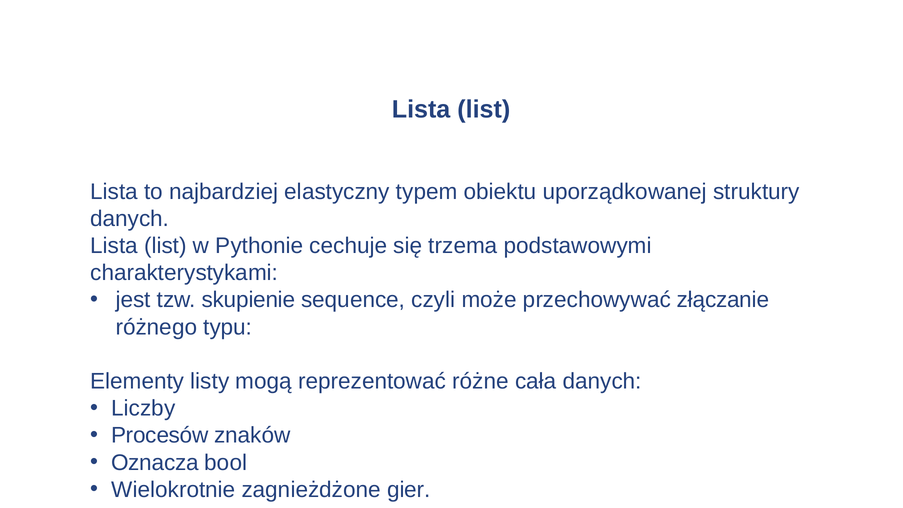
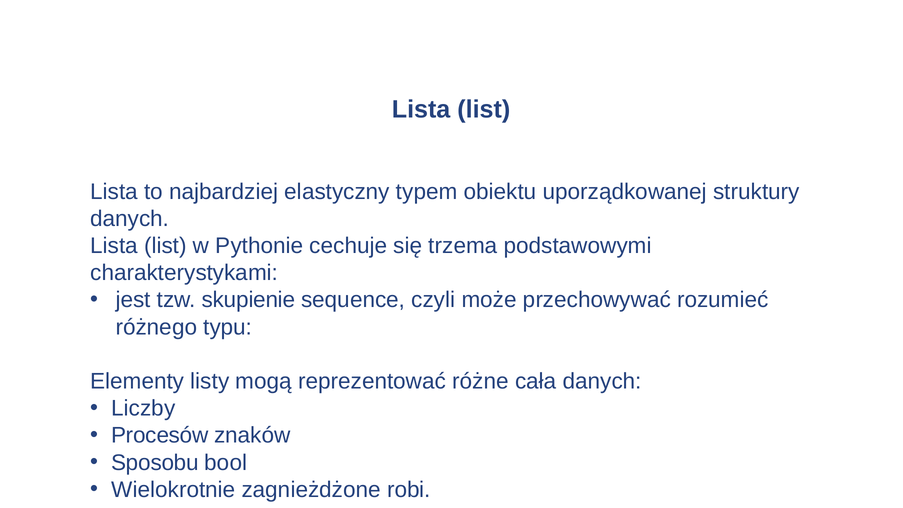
złączanie: złączanie -> rozumieć (723, 300)
Oznacza: Oznacza -> Sposobu (155, 463)
gier: gier -> robi (409, 490)
